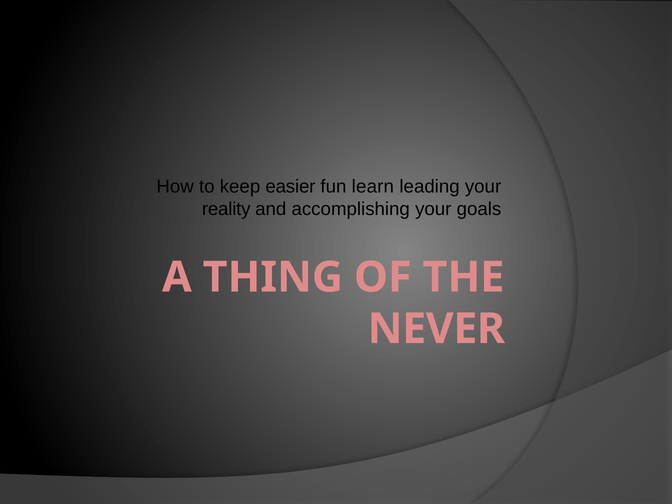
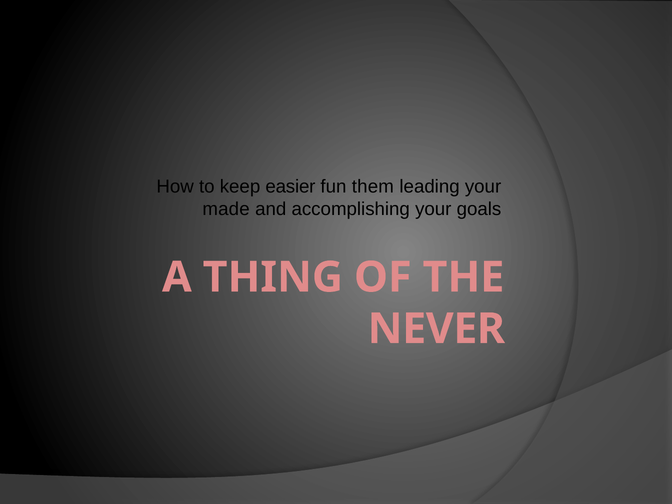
learn: learn -> them (373, 187)
reality: reality -> made (226, 209)
